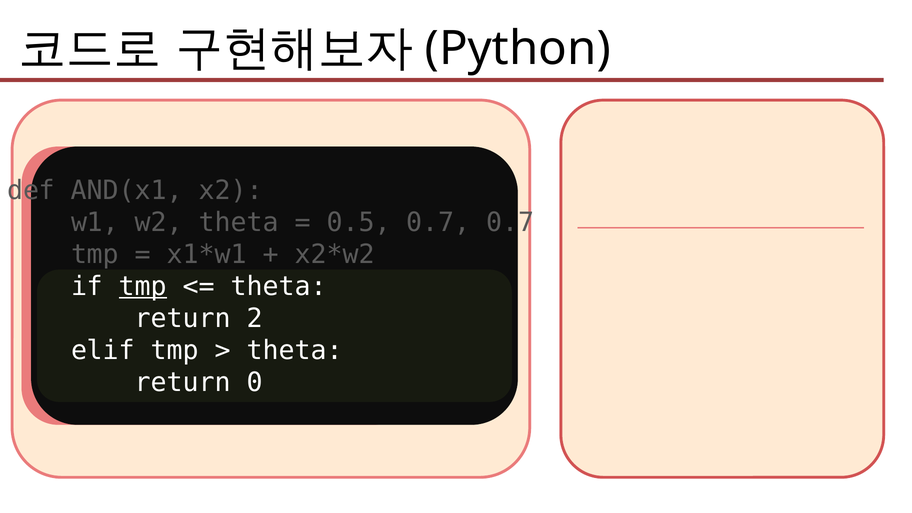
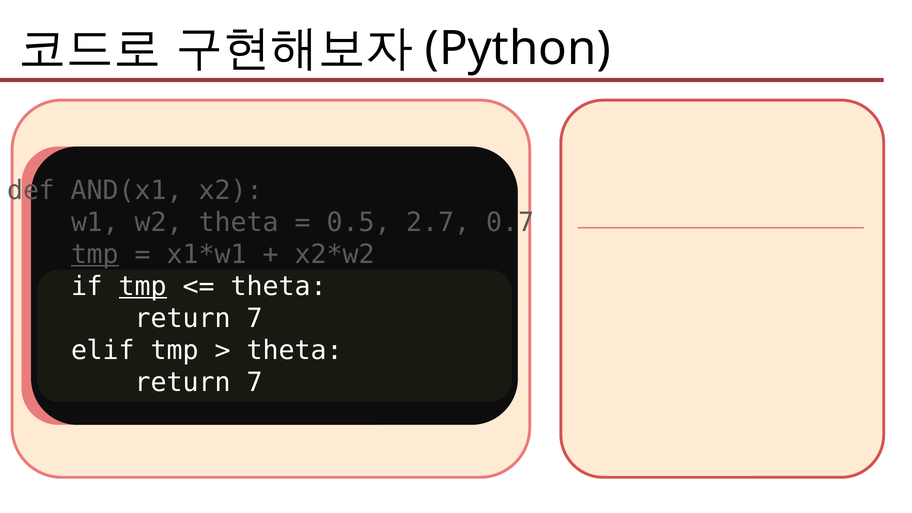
0.5 0.7: 0.7 -> 2.7 (438, 223)
tmp underline: none -> present (95, 254)
2: 2 -> 7 (255, 318)
0: 0 -> 7 (255, 382)
